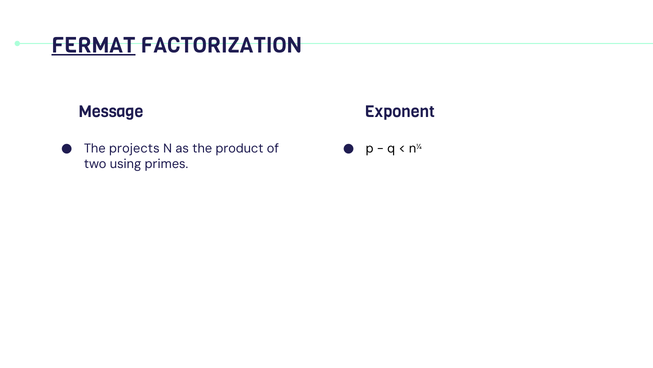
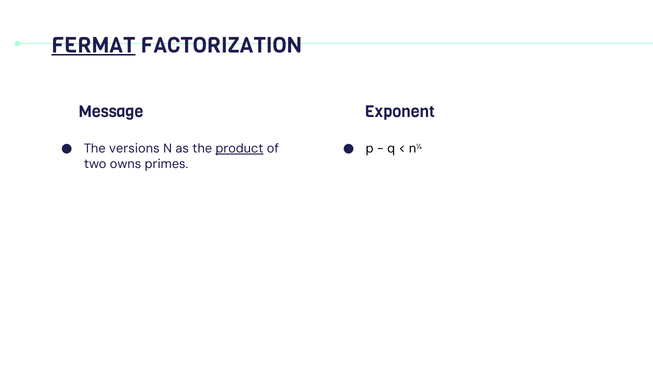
projects: projects -> versions (134, 148)
product underline: none -> present (239, 148)
using: using -> owns (126, 164)
